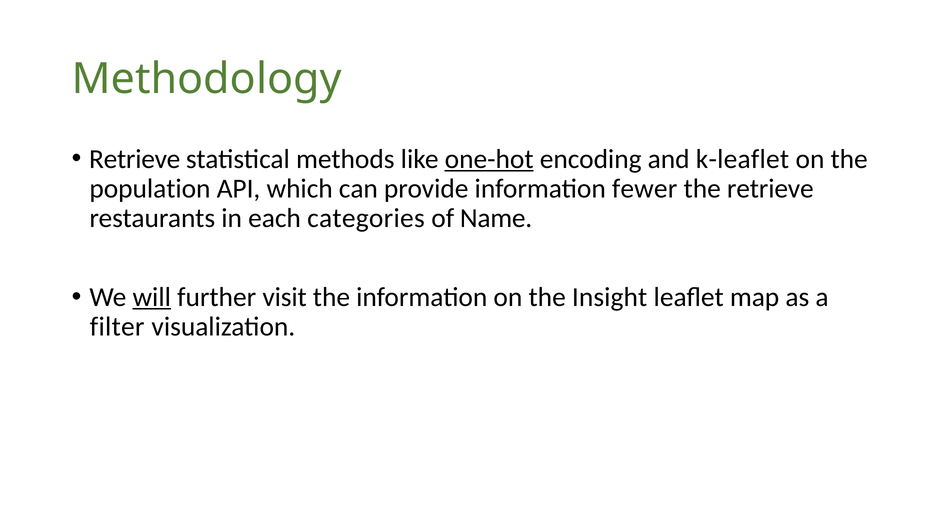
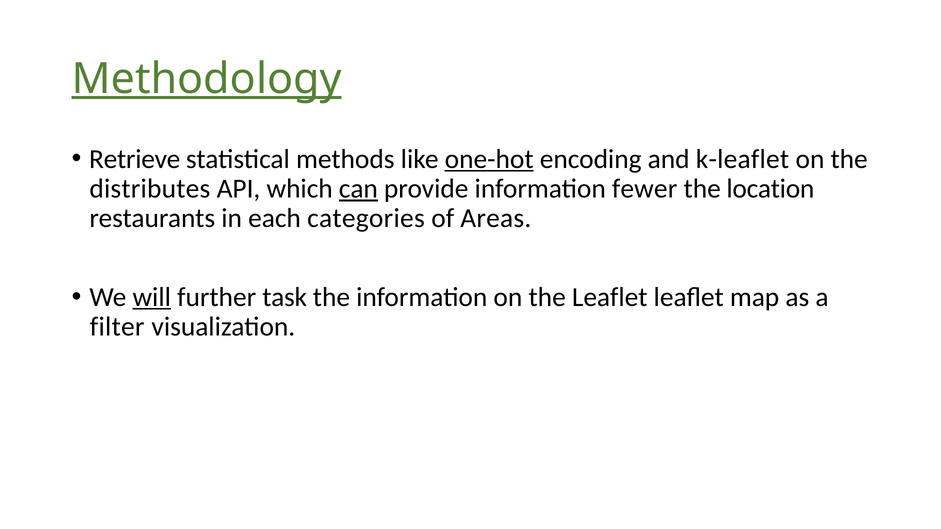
Methodology underline: none -> present (207, 79)
population: population -> distributes (150, 189)
can underline: none -> present (358, 189)
the retrieve: retrieve -> location (770, 189)
Name: Name -> Areas (496, 218)
visit: visit -> task (285, 297)
the Insight: Insight -> Leaflet (610, 297)
